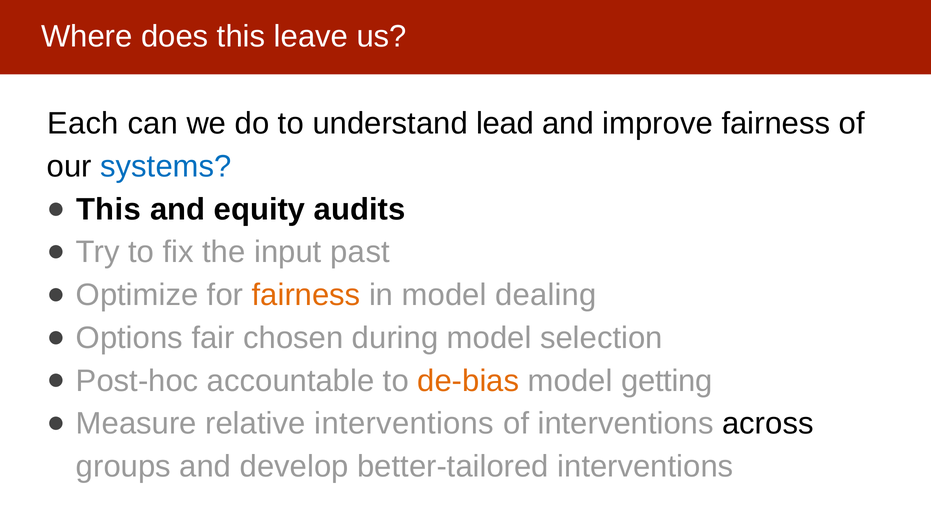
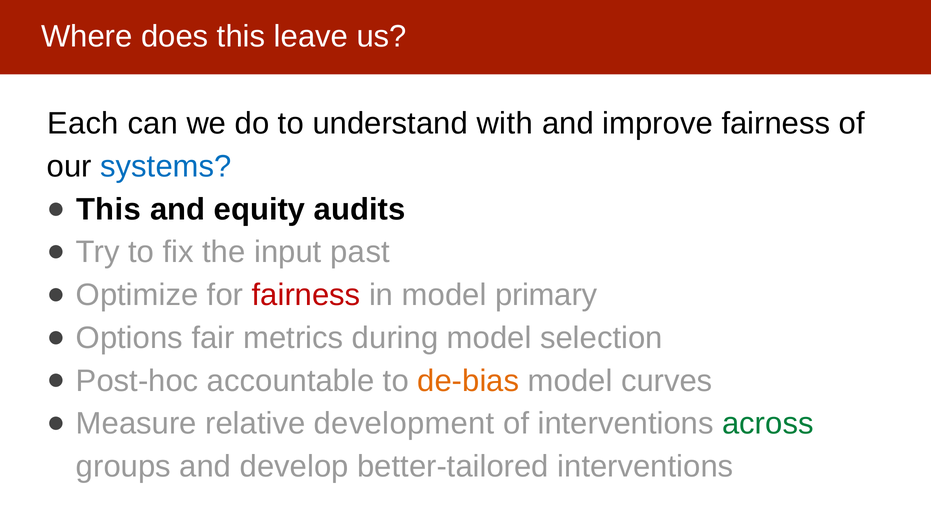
lead: lead -> with (505, 124)
fairness colour: orange -> red (306, 295)
dealing: dealing -> primary (546, 295)
chosen: chosen -> metrics (293, 338)
getting: getting -> curves (667, 381)
relative interventions: interventions -> development (404, 423)
across colour: black -> green (768, 423)
